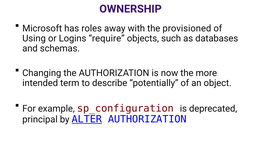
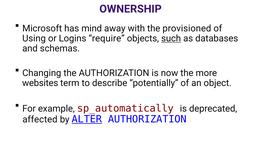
roles: roles -> mind (92, 28)
such underline: none -> present (171, 38)
intended: intended -> websites (40, 83)
sp_configuration: sp_configuration -> sp_automatically (125, 108)
principal: principal -> affected (40, 119)
